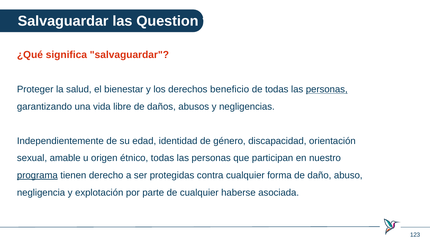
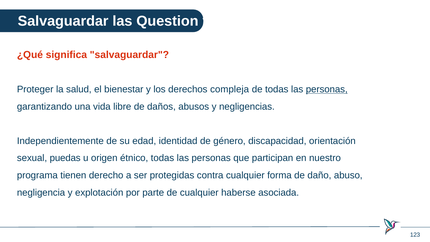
beneficio: beneficio -> compleja (230, 89)
amable: amable -> puedas (65, 158)
programa underline: present -> none (37, 175)
